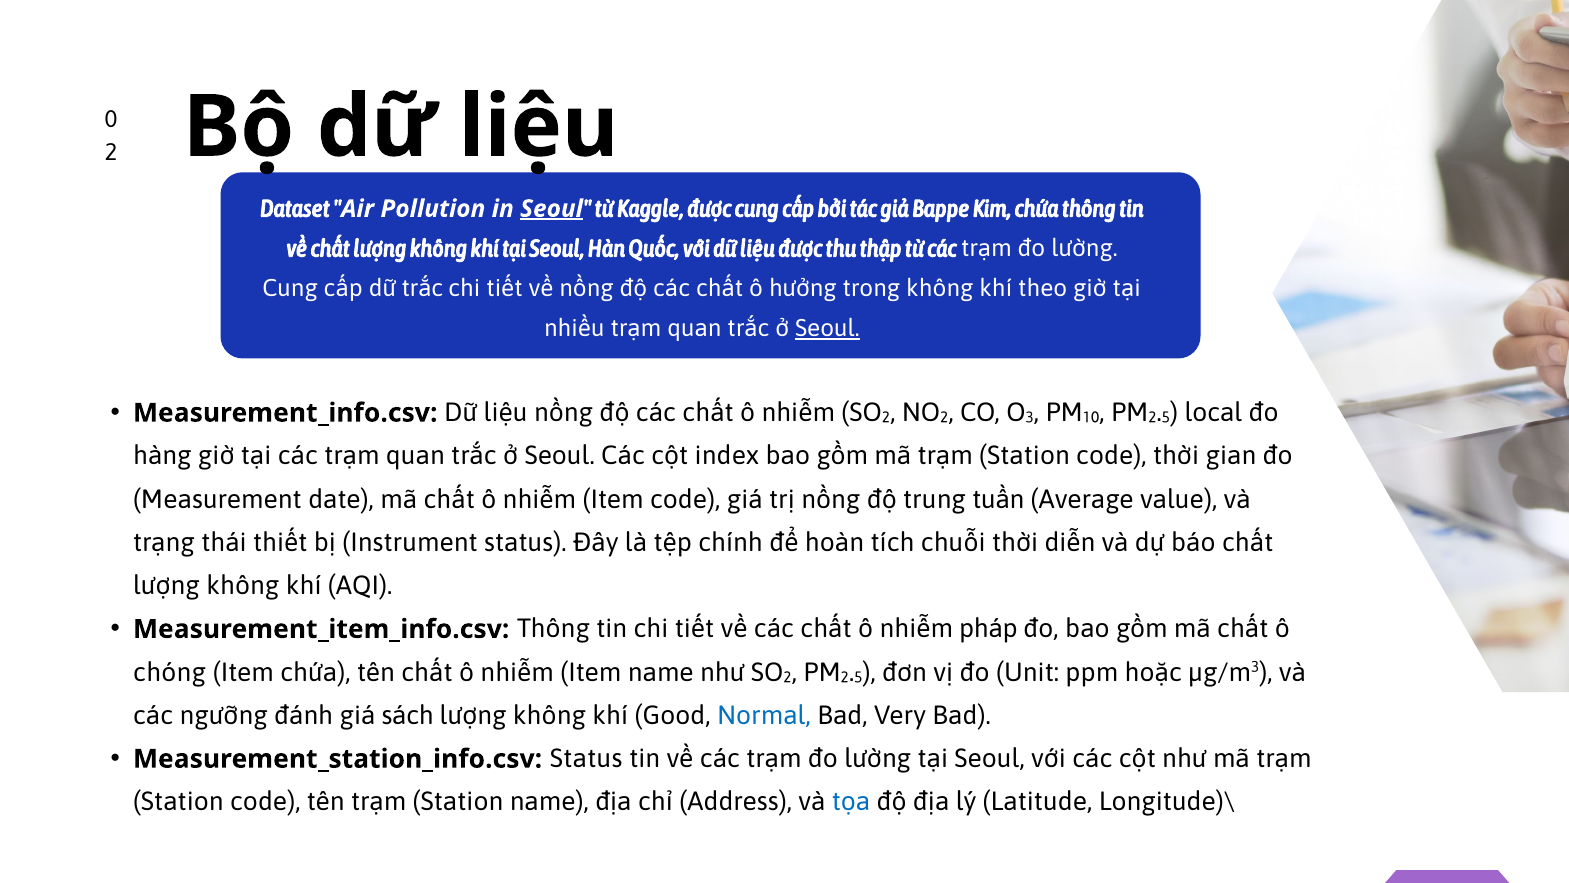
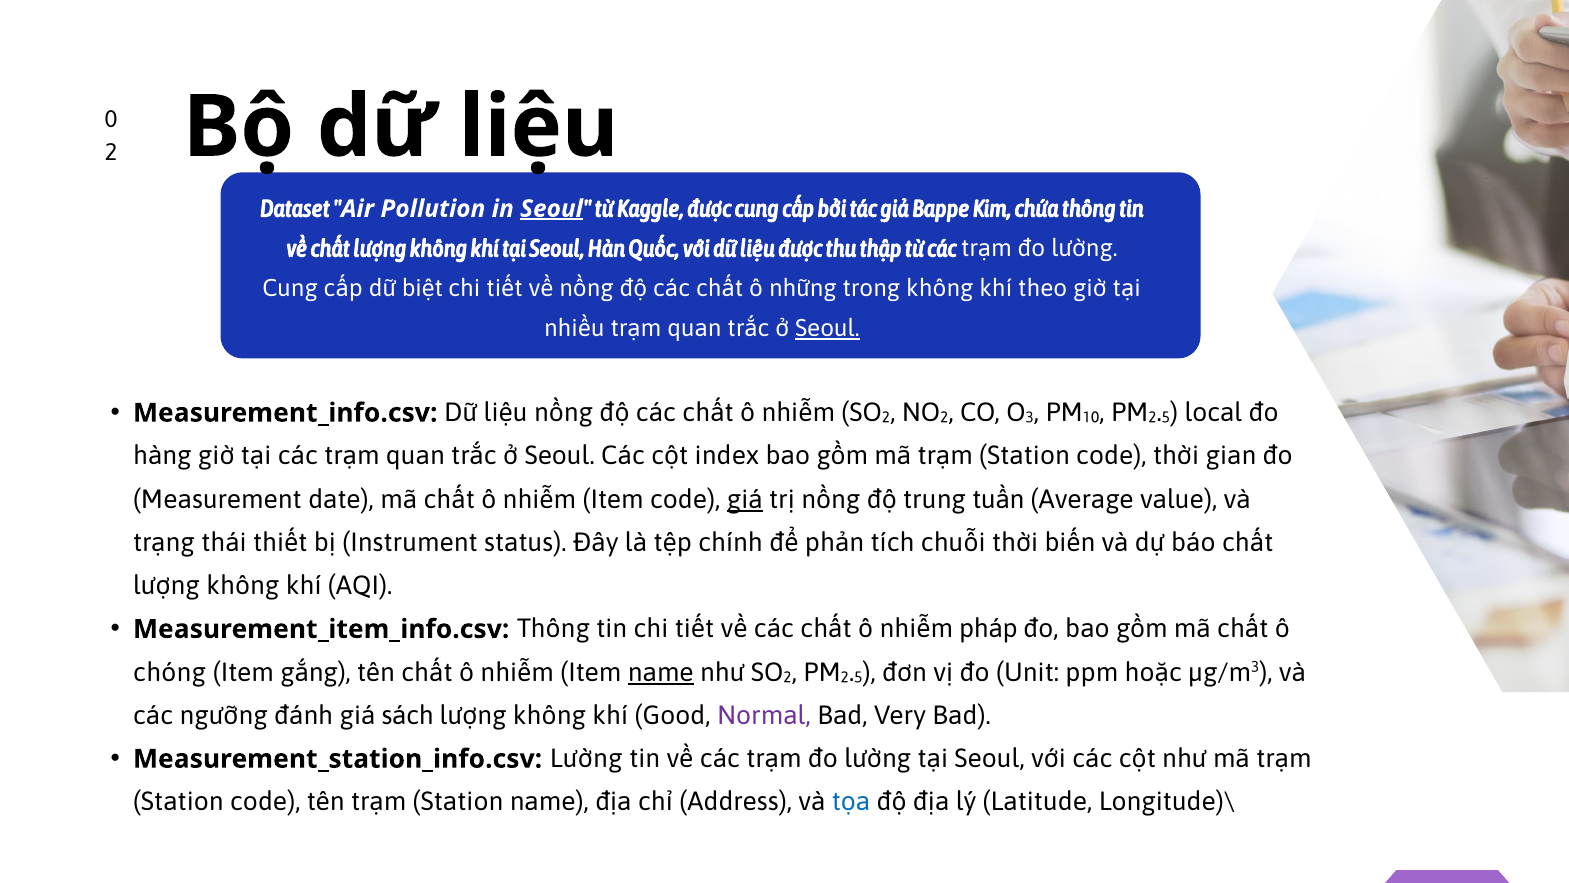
dữ trắc: trắc -> biệt (422, 288)
hưởng: hưởng -> những (803, 288)
giá underline: none -> present (745, 499)
hoàn: hoàn -> phản (835, 542)
diễn: diễn -> biến (1070, 542)
Item chứa: chứa -> gắng (316, 672)
name underline: none -> present (661, 672)
Normal colour: blue -> purple (764, 715)
Status: Status -> Lường (586, 759)
